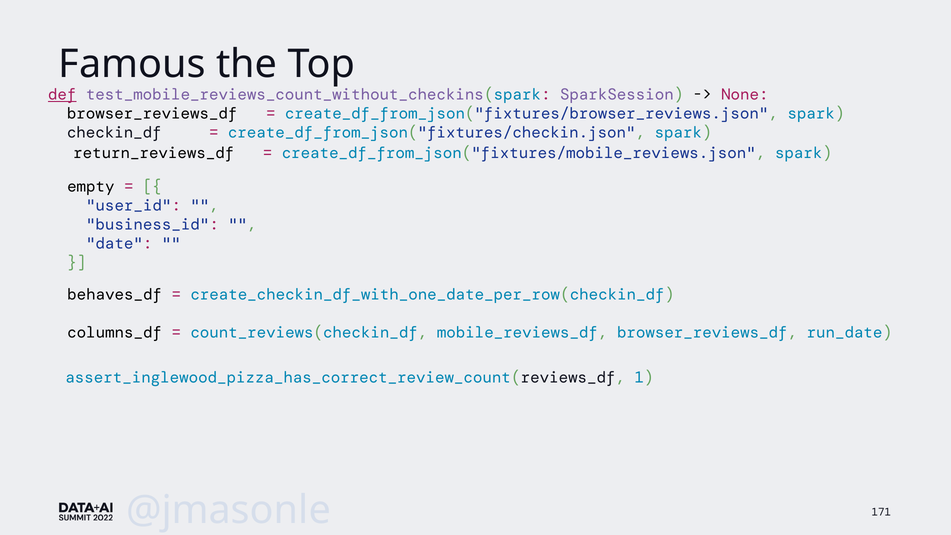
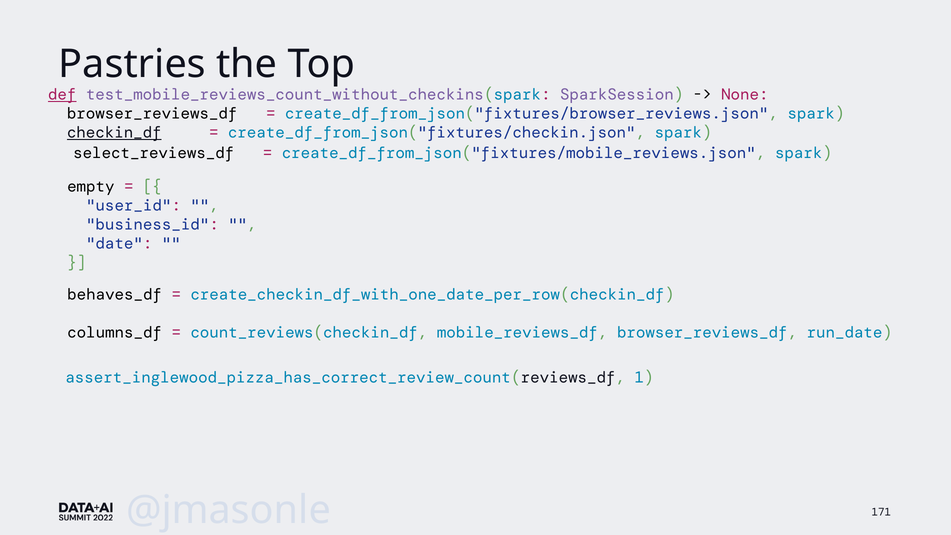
Famous: Famous -> Pastries (132, 64)
checkin_df underline: none -> present (114, 133)
return_reviews_df: return_reviews_df -> select_reviews_df (154, 153)
